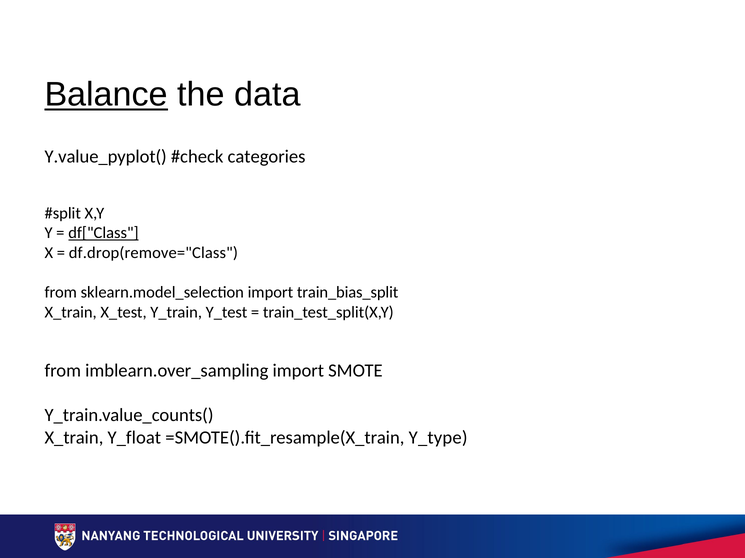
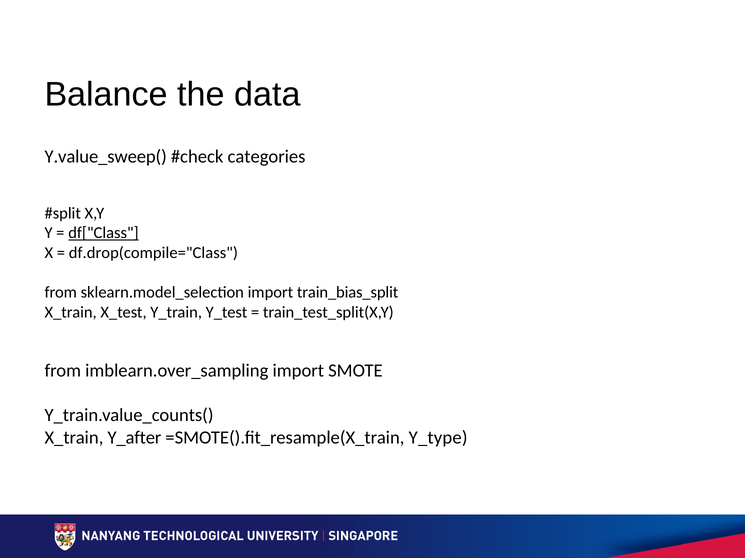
Balance underline: present -> none (106, 95)
Y.value_pyplot(: Y.value_pyplot( -> Y.value_sweep( (106, 157)
df.drop(remove="Class: df.drop(remove="Class -> df.drop(compile="Class (153, 253)
Y_float: Y_float -> Y_after (134, 438)
